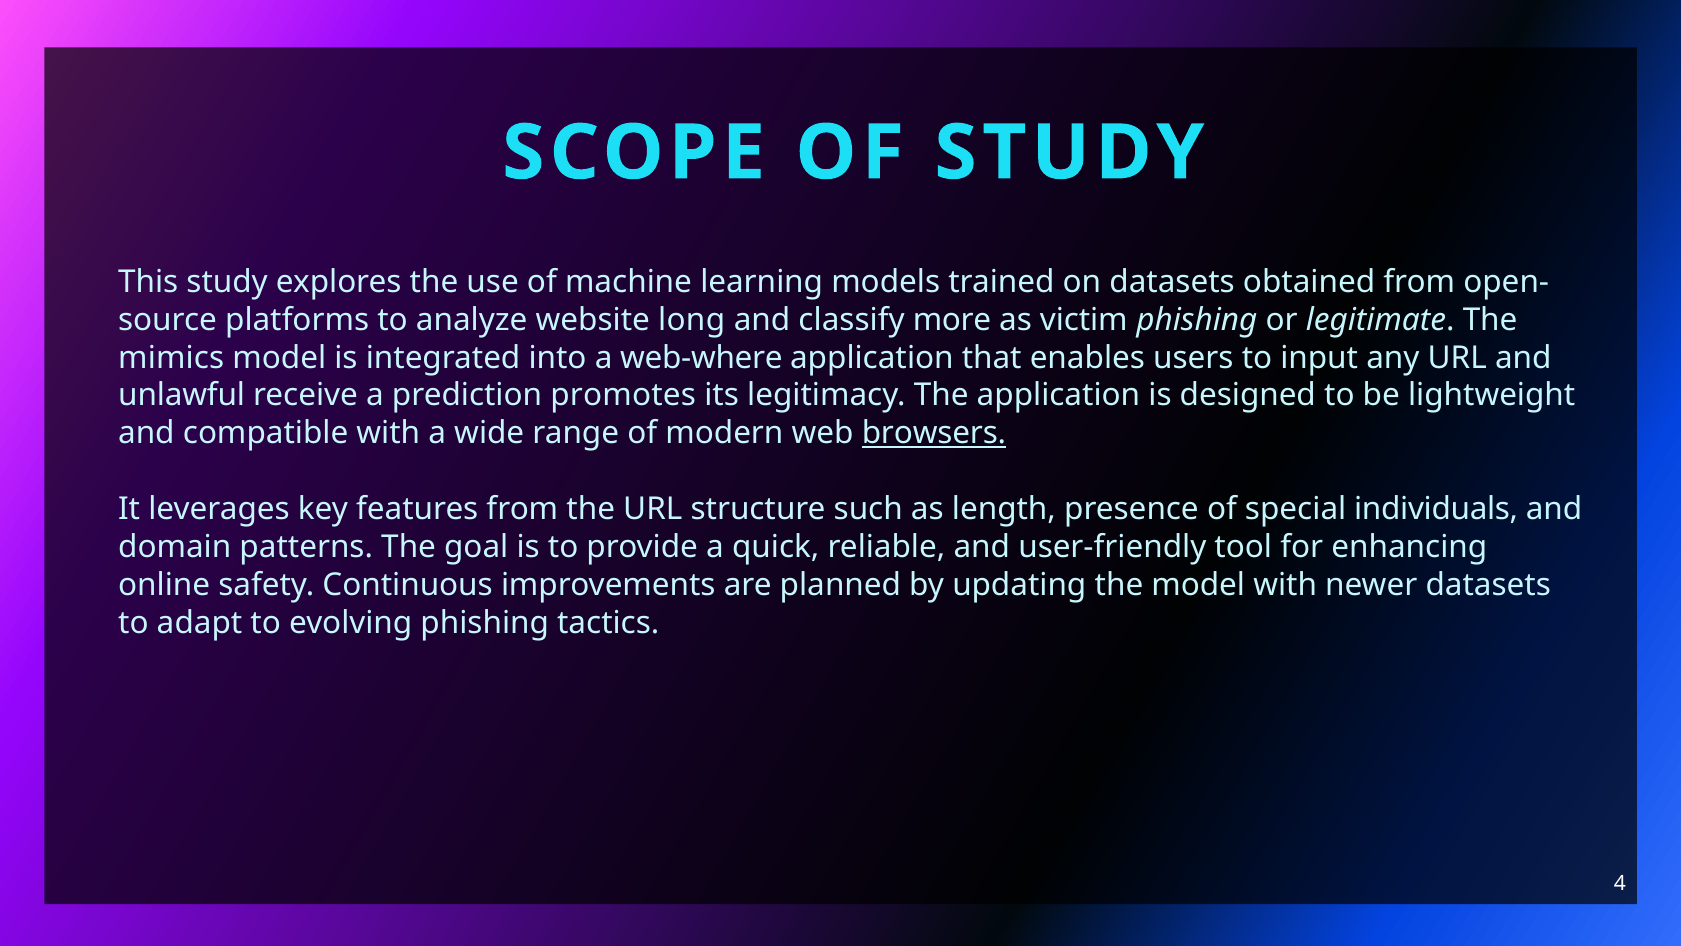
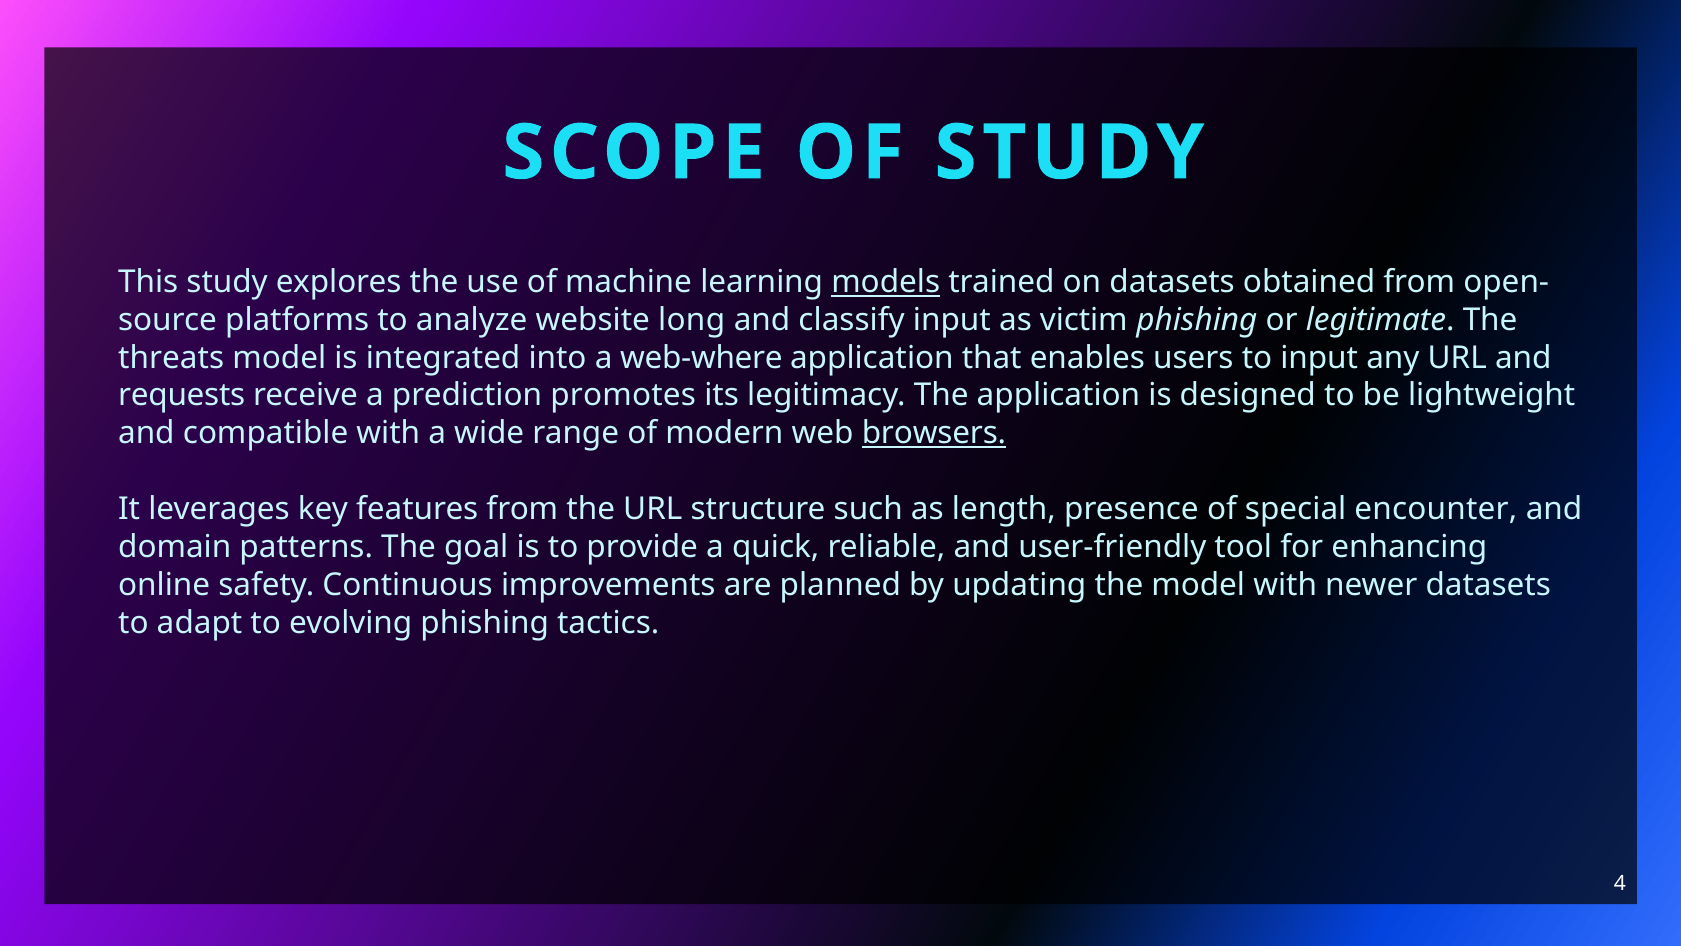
models underline: none -> present (886, 282)
classify more: more -> input (952, 320)
mimics: mimics -> threats (171, 358)
unlawful: unlawful -> requests (182, 395)
individuals: individuals -> encounter (1436, 509)
